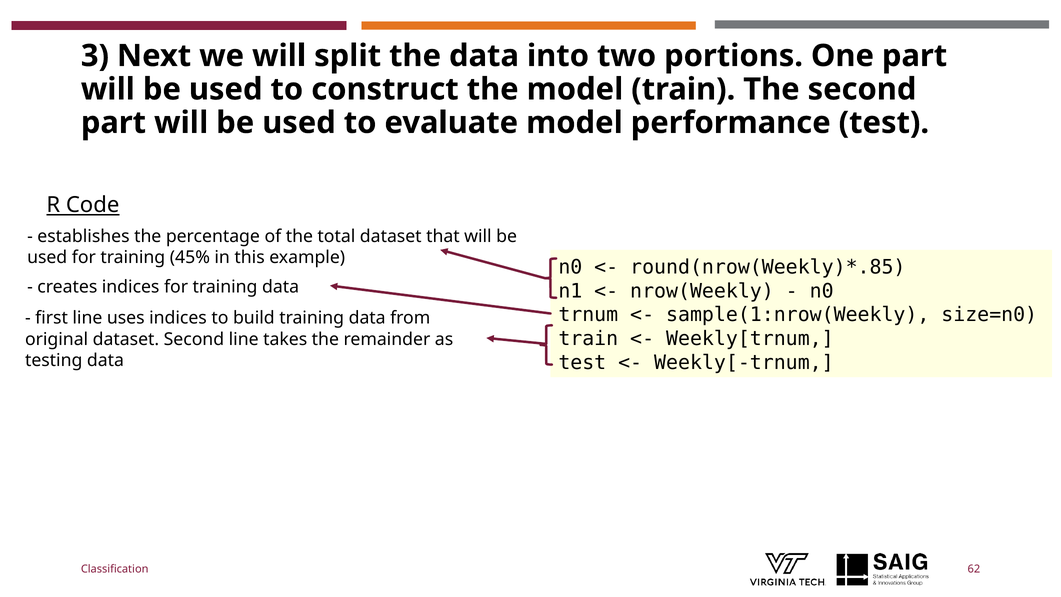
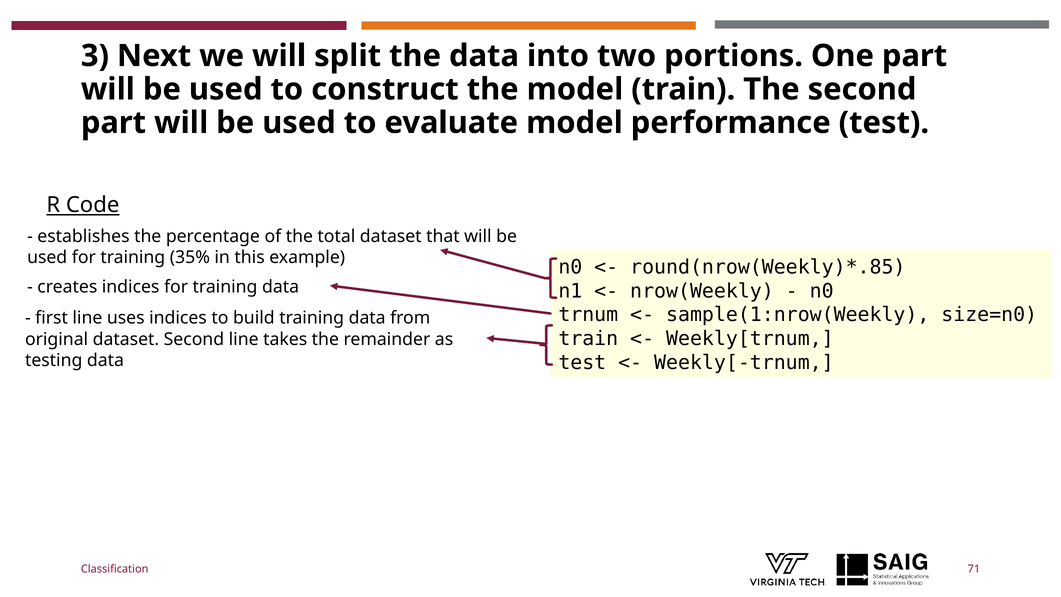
45%: 45% -> 35% (190, 257)
62: 62 -> 71 (974, 569)
